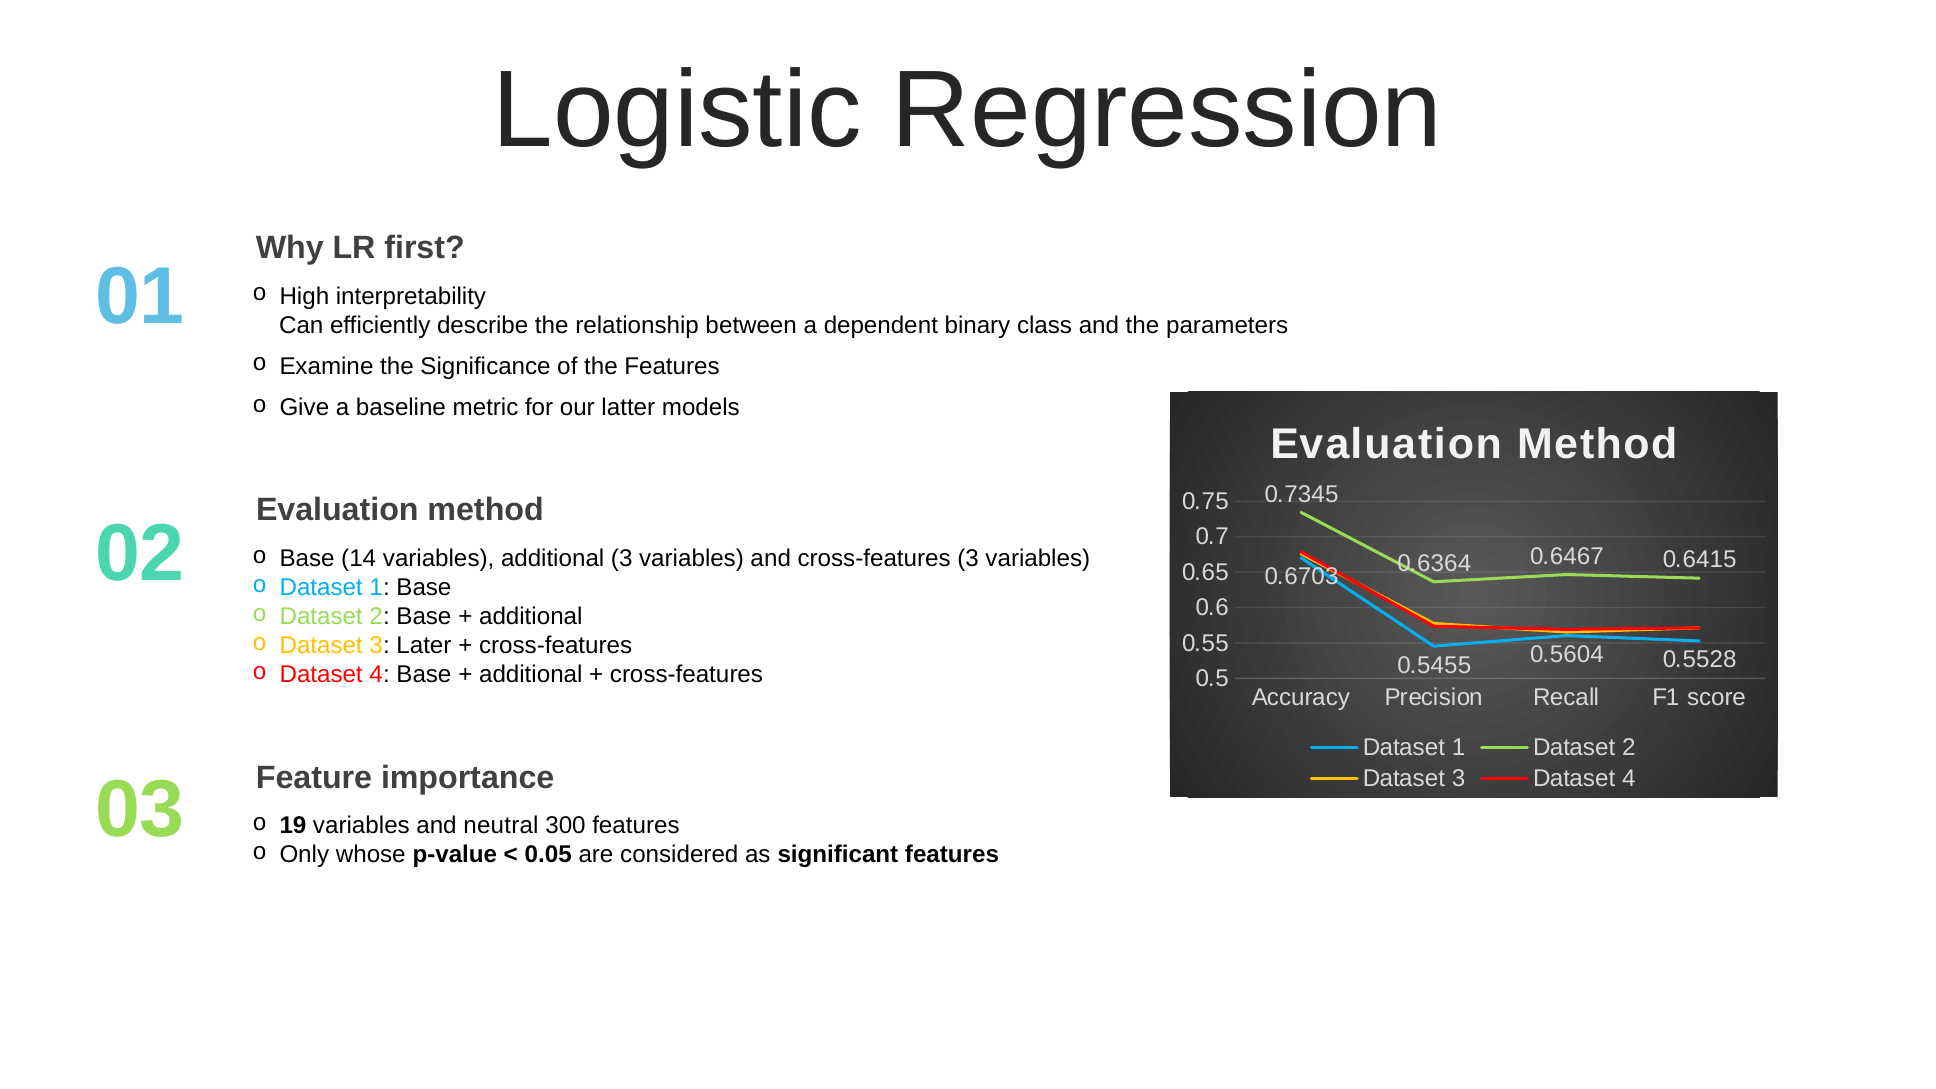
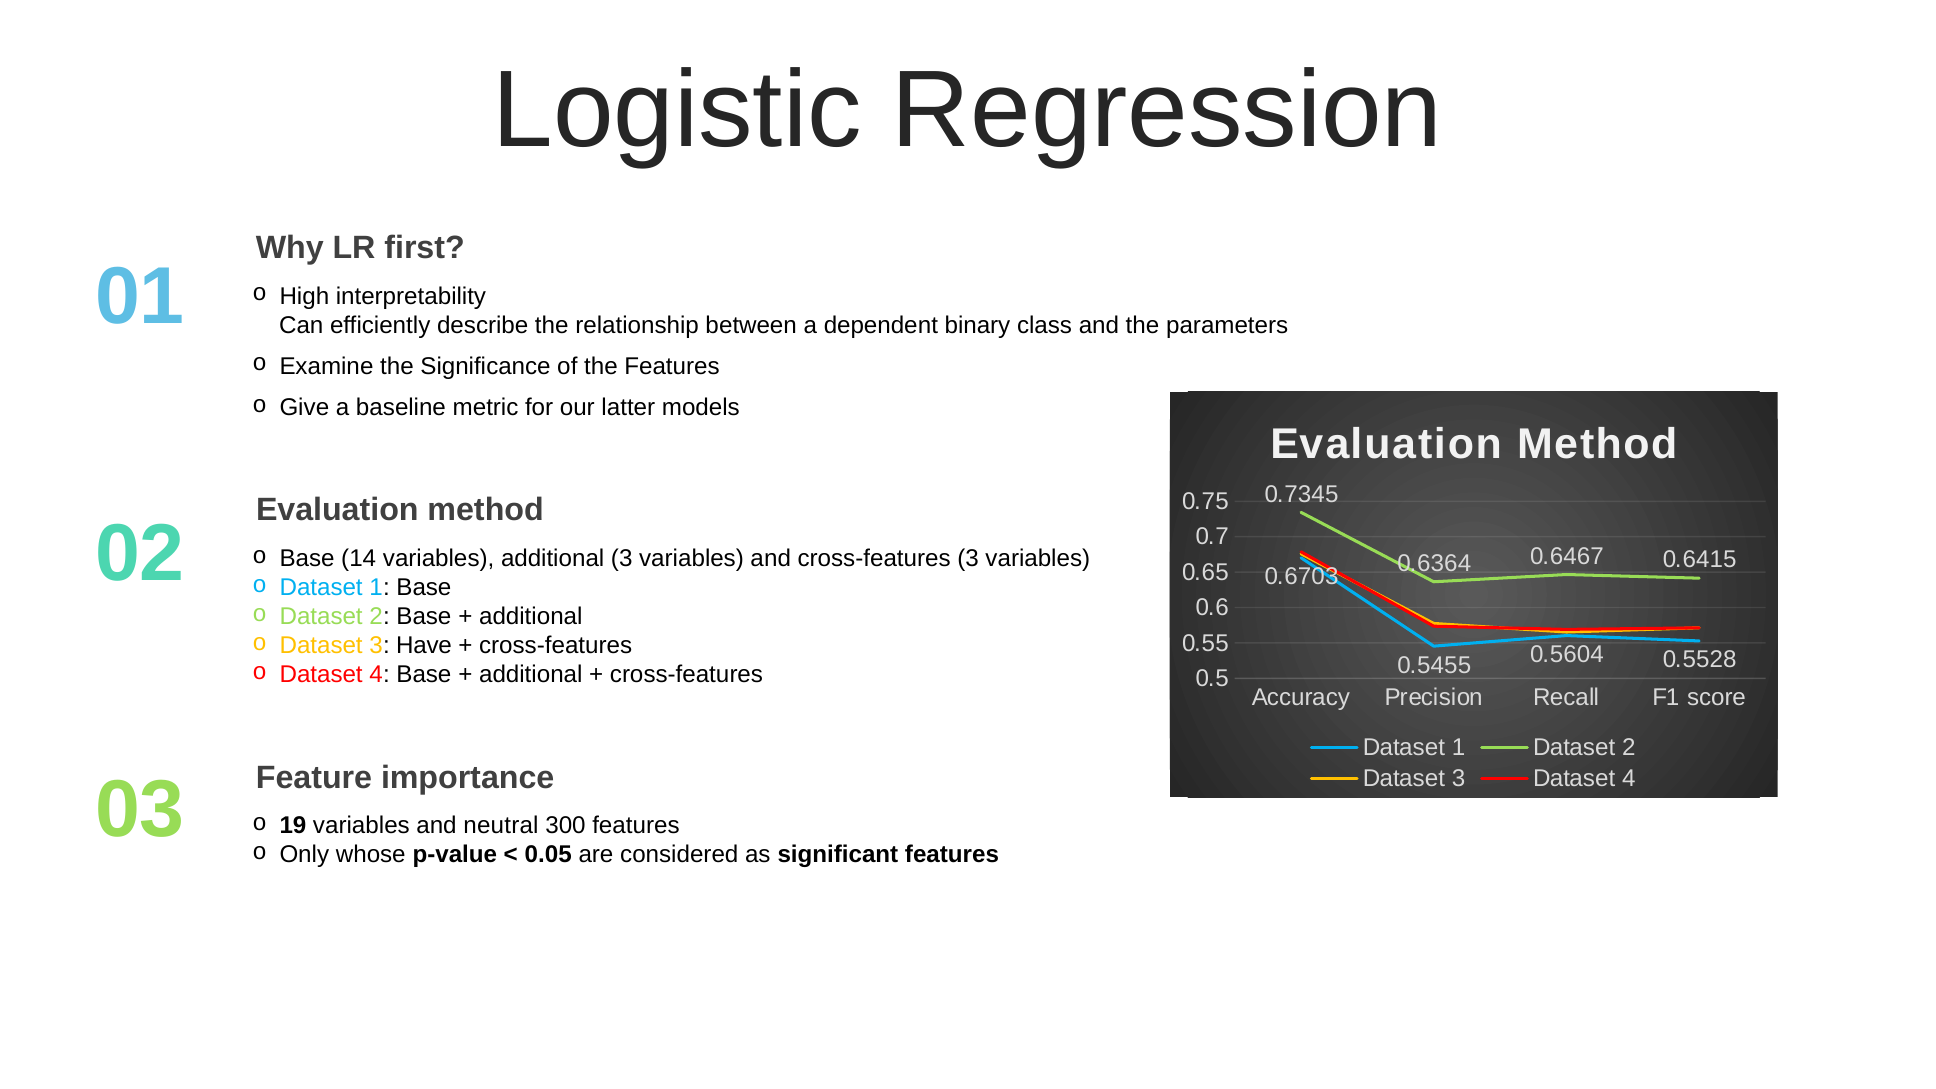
Later: Later -> Have (424, 646)
